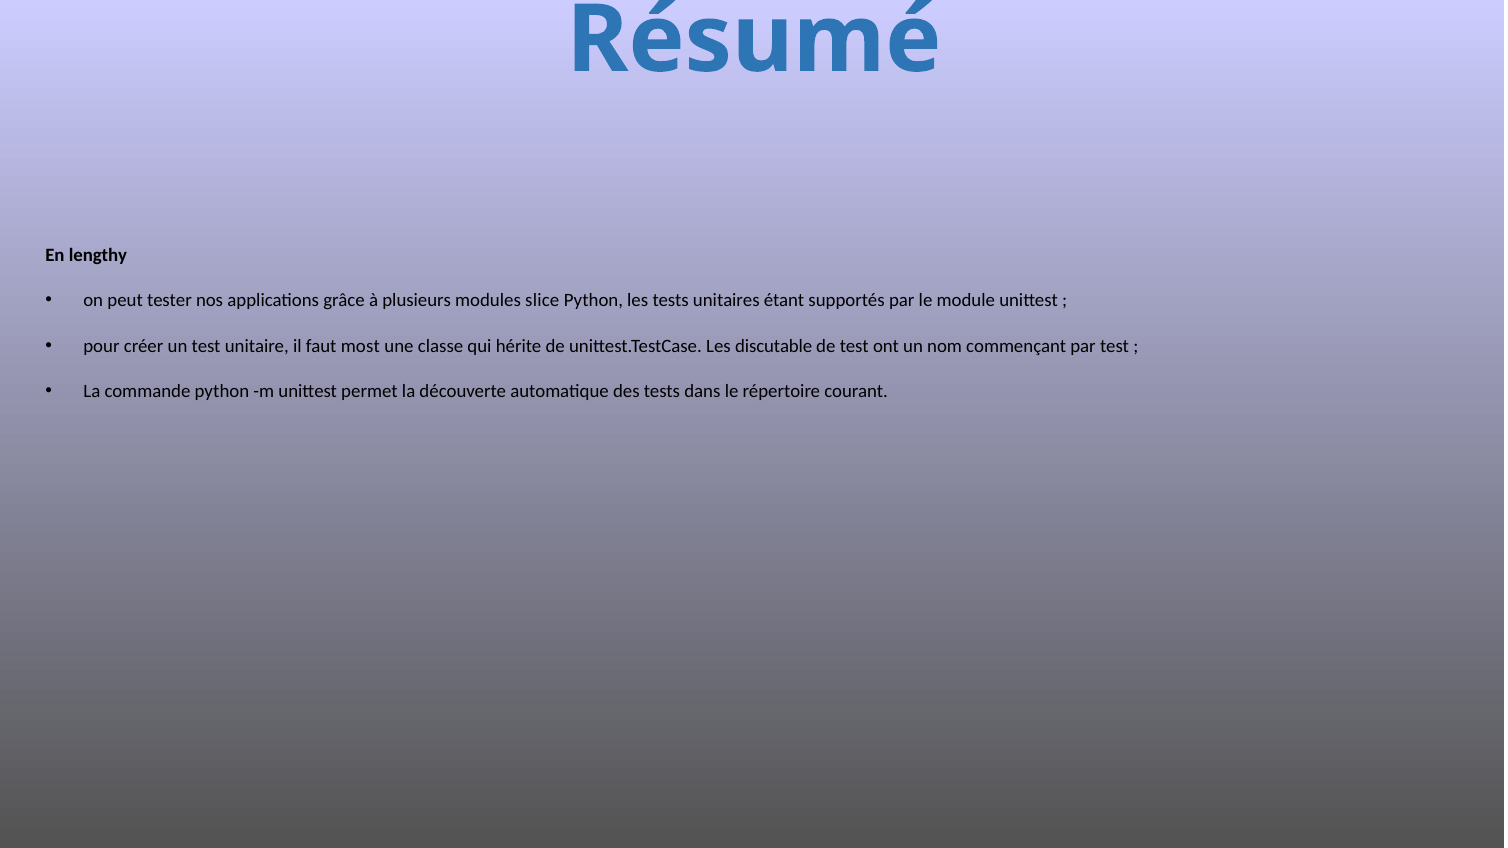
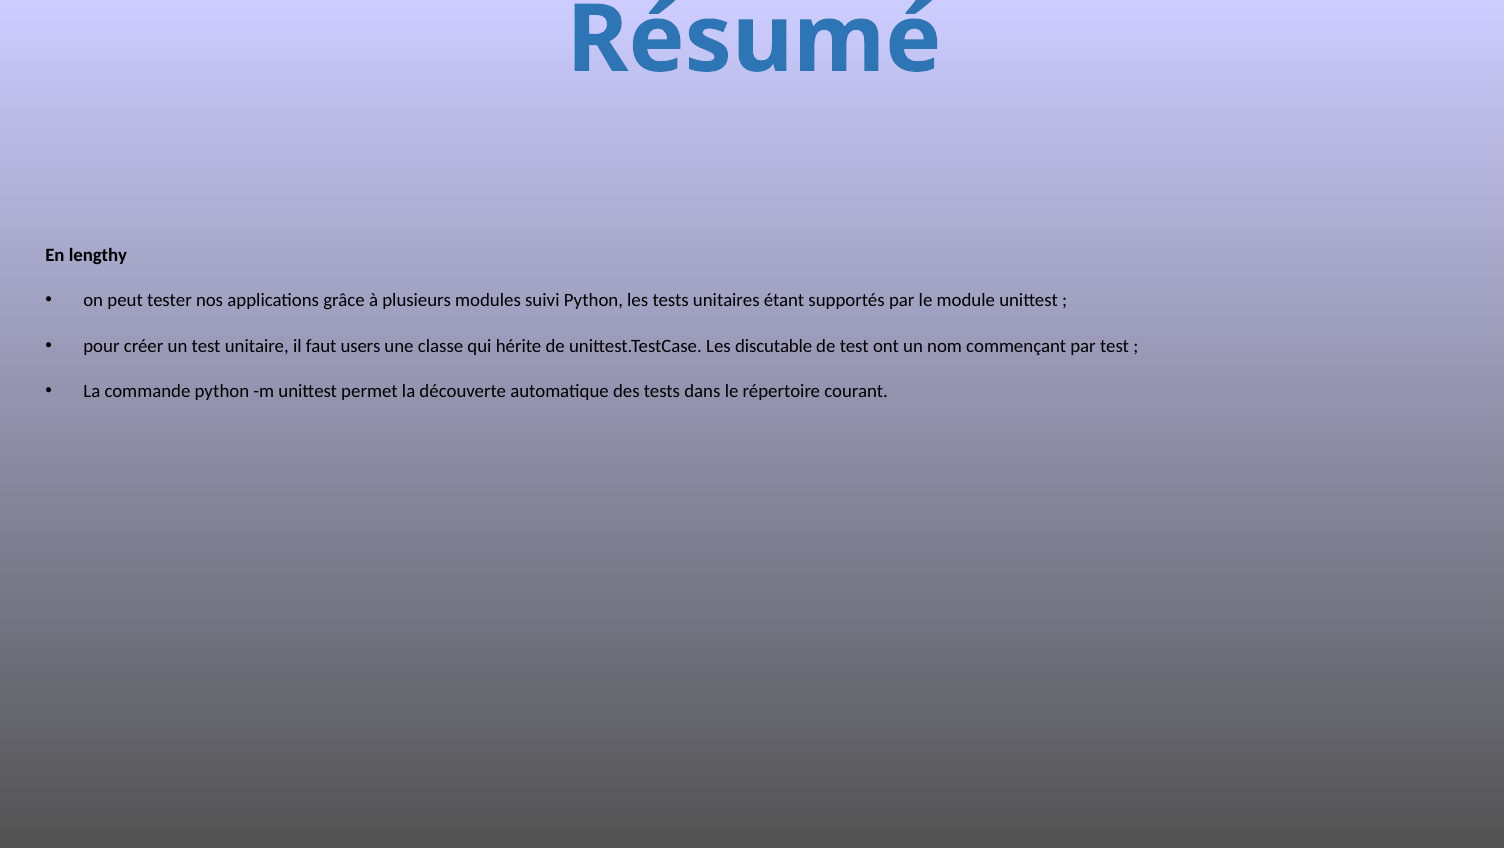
slice: slice -> suivi (542, 301)
most: most -> users (361, 346)
